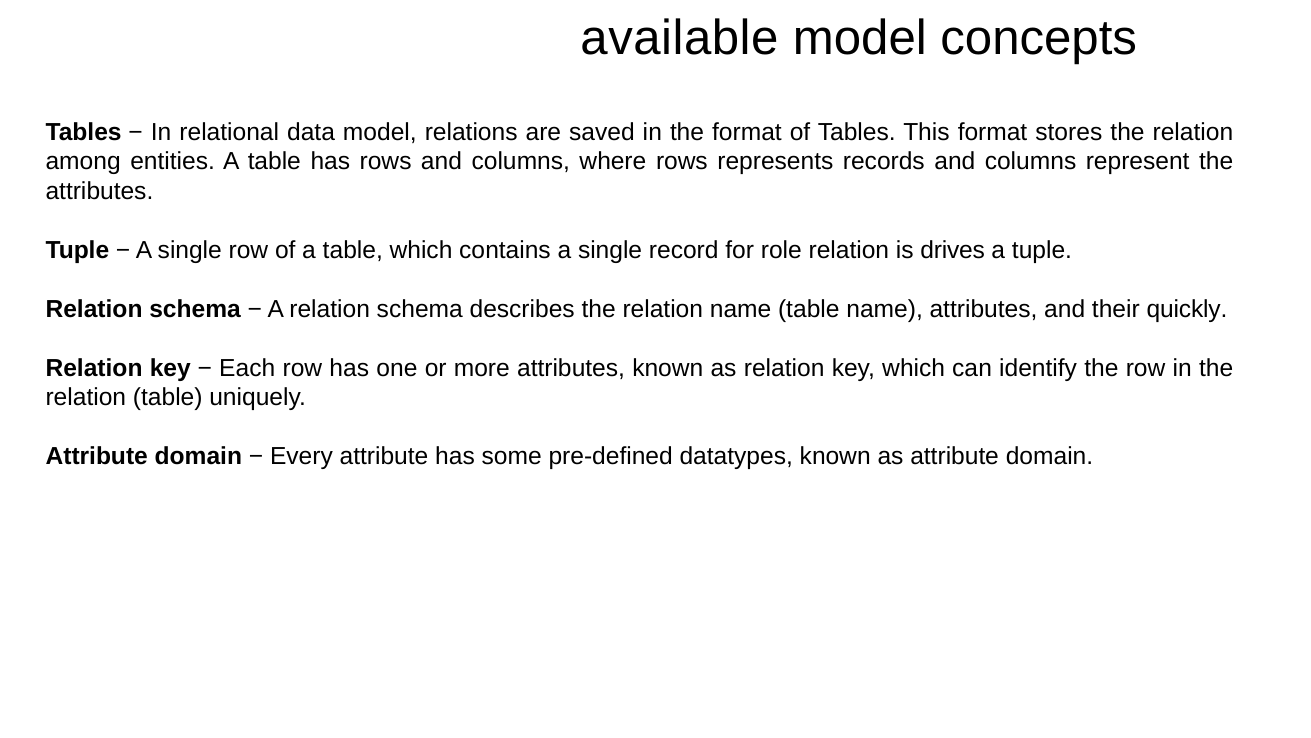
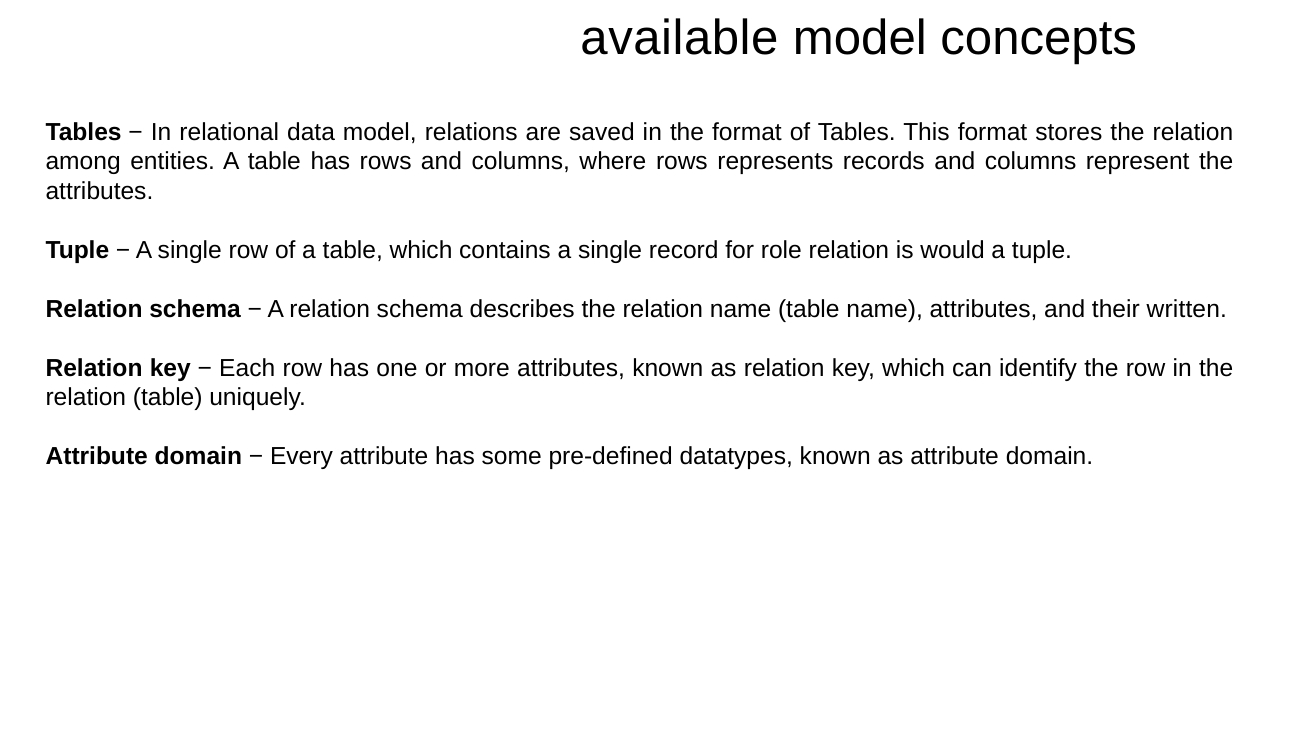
drives: drives -> would (953, 250)
quickly: quickly -> written (1187, 309)
